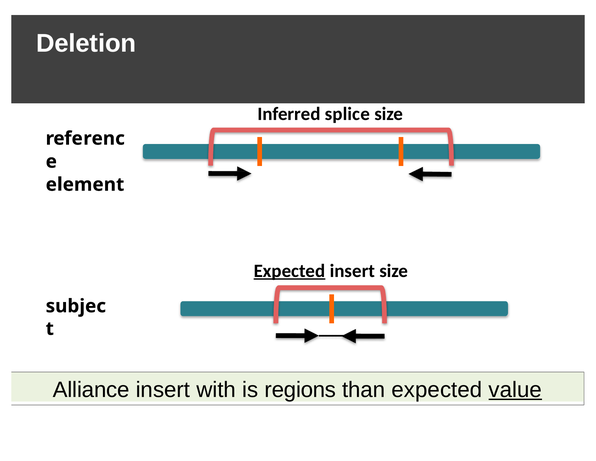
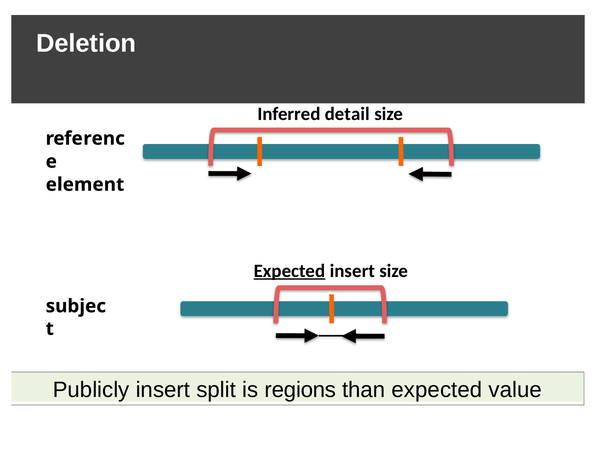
splice: splice -> detail (347, 114)
Alliance: Alliance -> Publicly (91, 389)
with: with -> split (216, 389)
value underline: present -> none (515, 389)
